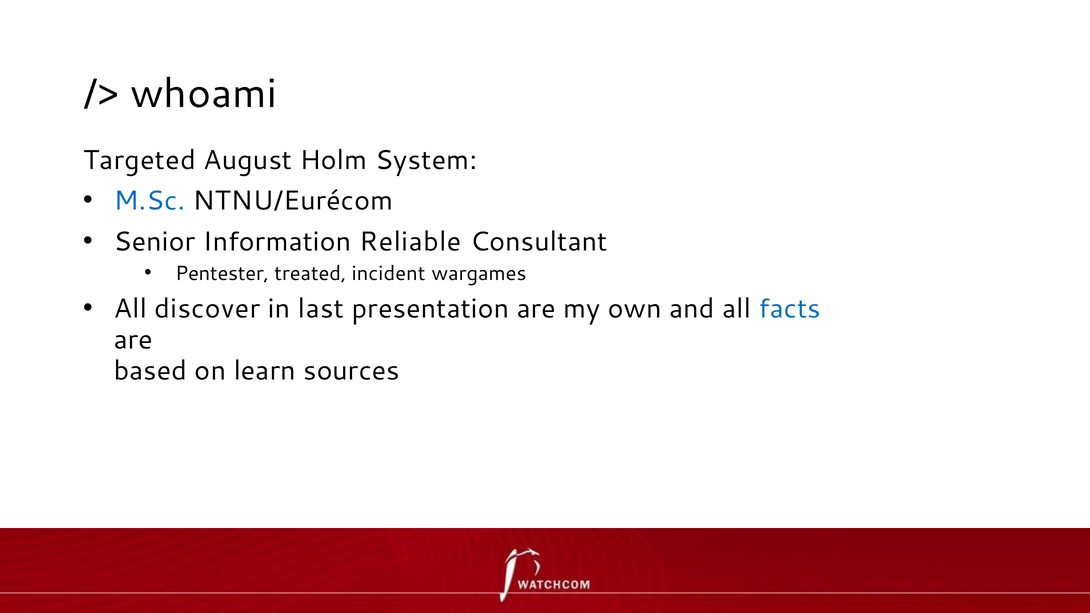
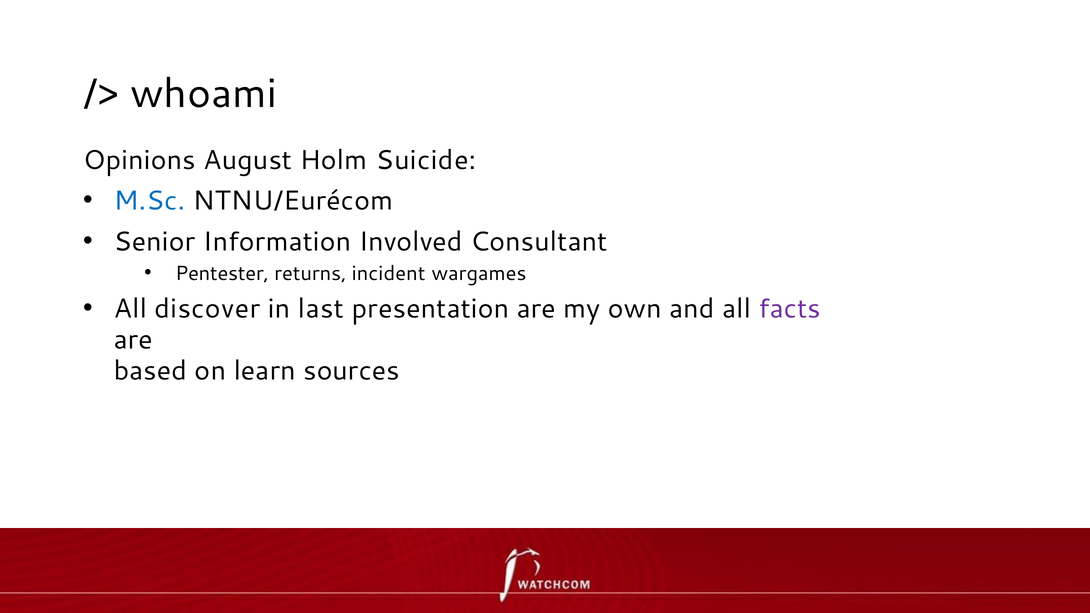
Targeted: Targeted -> Opinions (140, 160)
System: System -> Suicide (426, 160)
Reliable: Reliable -> Involved (411, 242)
treated: treated -> returns (310, 273)
facts colour: blue -> purple (790, 309)
